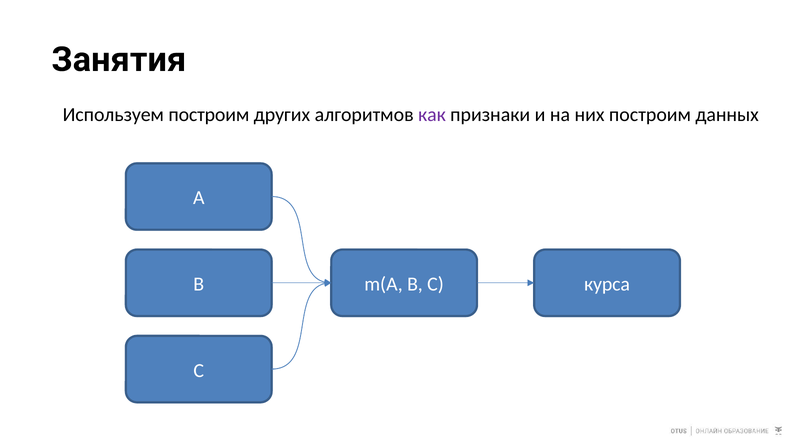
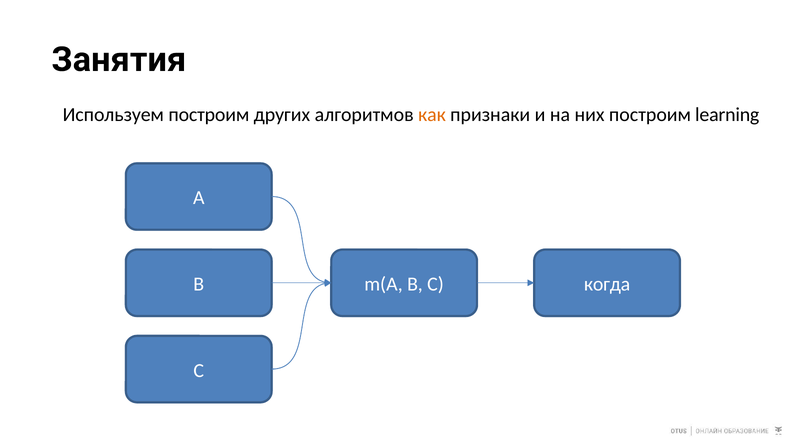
как colour: purple -> orange (432, 115)
данных: данных -> learning (727, 115)
курса: курса -> когда (607, 284)
